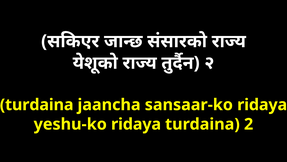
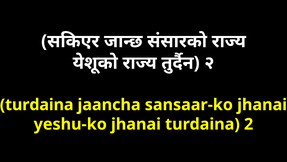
sansaar-ko ridaya: ridaya -> jhanai (262, 104)
yeshu-ko ridaya: ridaya -> jhanai (136, 124)
